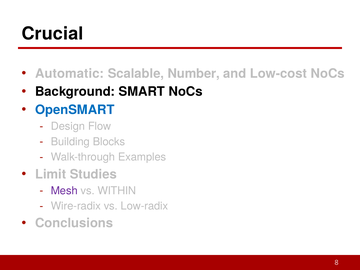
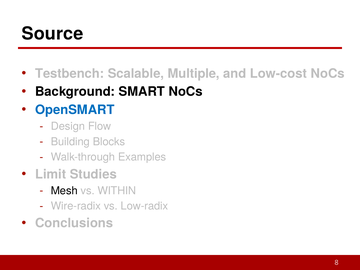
Crucial: Crucial -> Source (52, 34)
Automatic: Automatic -> Testbench (70, 74)
Number: Number -> Multiple (194, 74)
Mesh colour: purple -> black (64, 191)
